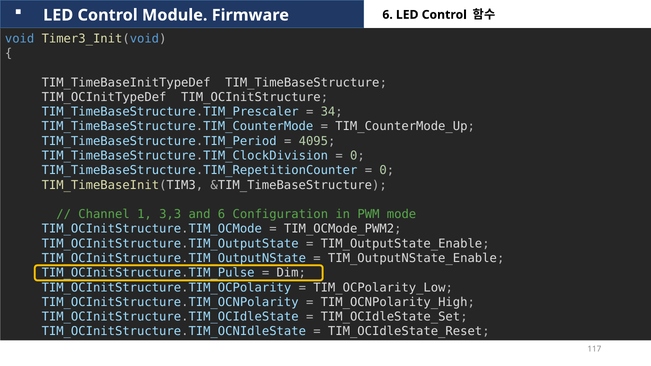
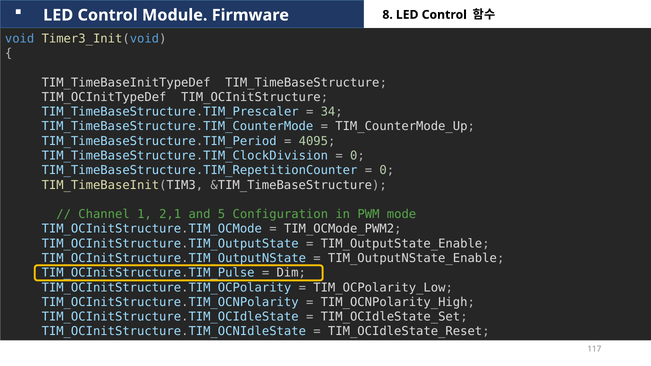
Firmware 6: 6 -> 8 (388, 15)
3,3: 3,3 -> 2,1 (170, 214)
and 6: 6 -> 5 (222, 214)
